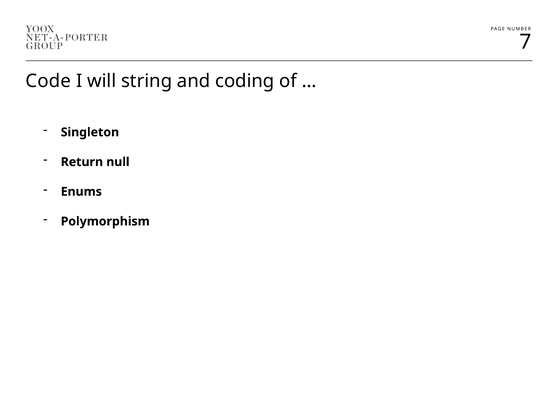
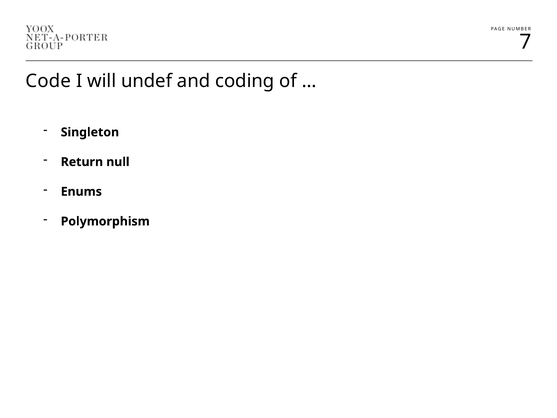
string: string -> undef (147, 81)
